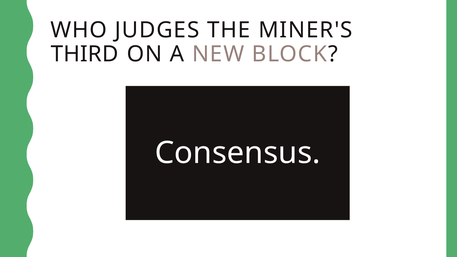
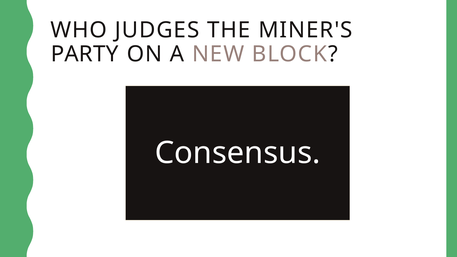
THIRD: THIRD -> PARTY (85, 54)
